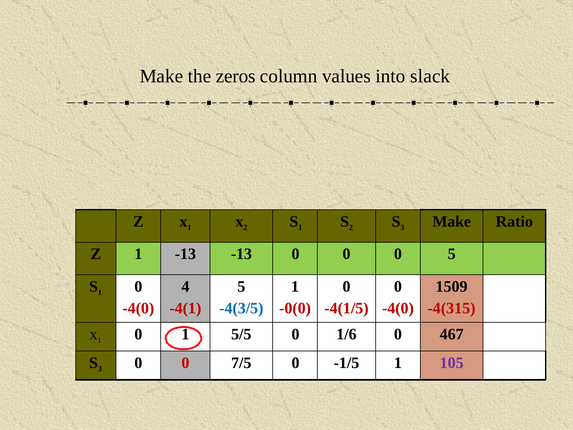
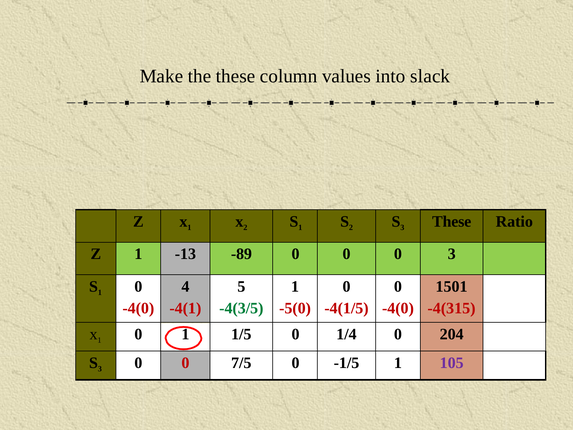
the zeros: zeros -> these (236, 76)
Make: Make -> These (452, 221)
-13 -13: -13 -> -89 (241, 254)
0 5: 5 -> 3 (452, 254)
1509: 1509 -> 1501 (452, 286)
-4(3/5 colour: blue -> green (241, 308)
-0(0: -0(0 -> -5(0 (295, 308)
5/5: 5/5 -> 1/5 (241, 334)
1/6: 1/6 -> 1/4 (346, 334)
467: 467 -> 204 (452, 334)
